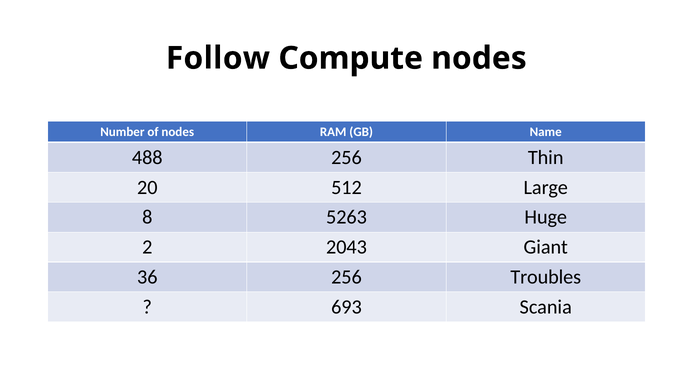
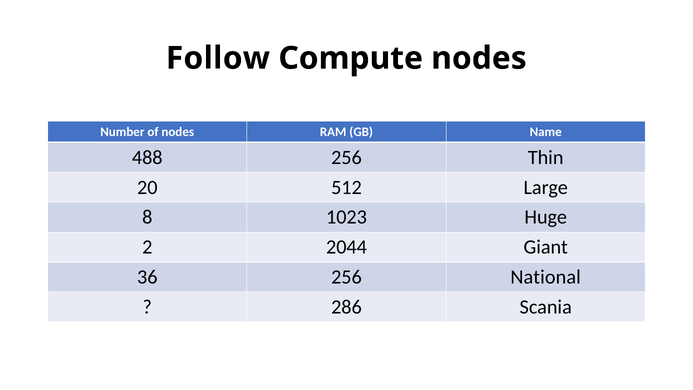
5263: 5263 -> 1023 (346, 217)
2043: 2043 -> 2044 (346, 247)
Troubles: Troubles -> National (546, 277)
693: 693 -> 286 (346, 307)
